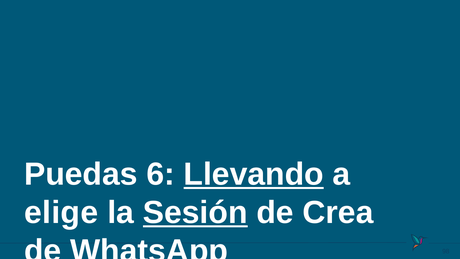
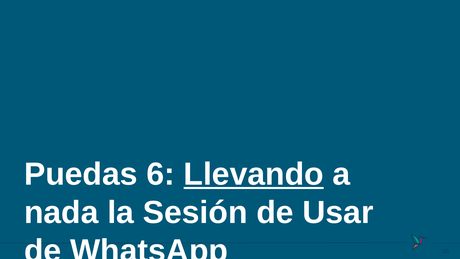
elige: elige -> nada (61, 212)
Sesión underline: present -> none (195, 212)
Crea: Crea -> Usar (338, 212)
